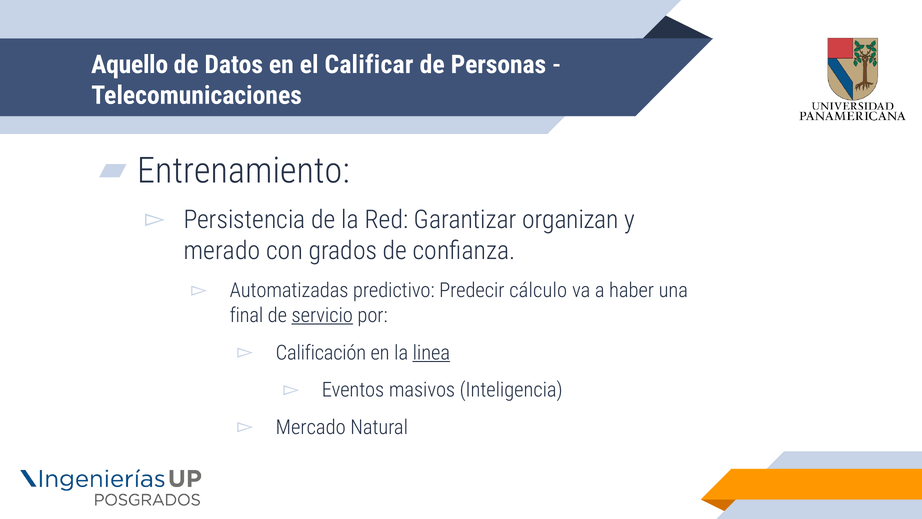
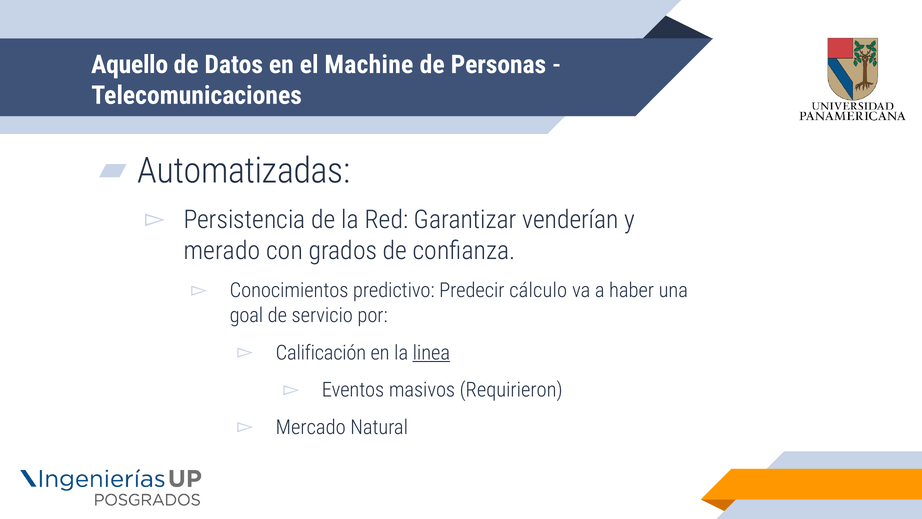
Calificar: Calificar -> Machine (369, 65)
Entrenamiento: Entrenamiento -> Automatizadas (244, 171)
organizan: organizan -> venderían (570, 220)
Automatizadas: Automatizadas -> Conocimientos (289, 291)
final: final -> goal (246, 315)
servicio underline: present -> none (322, 315)
Inteligencia: Inteligencia -> Requirieron (511, 390)
